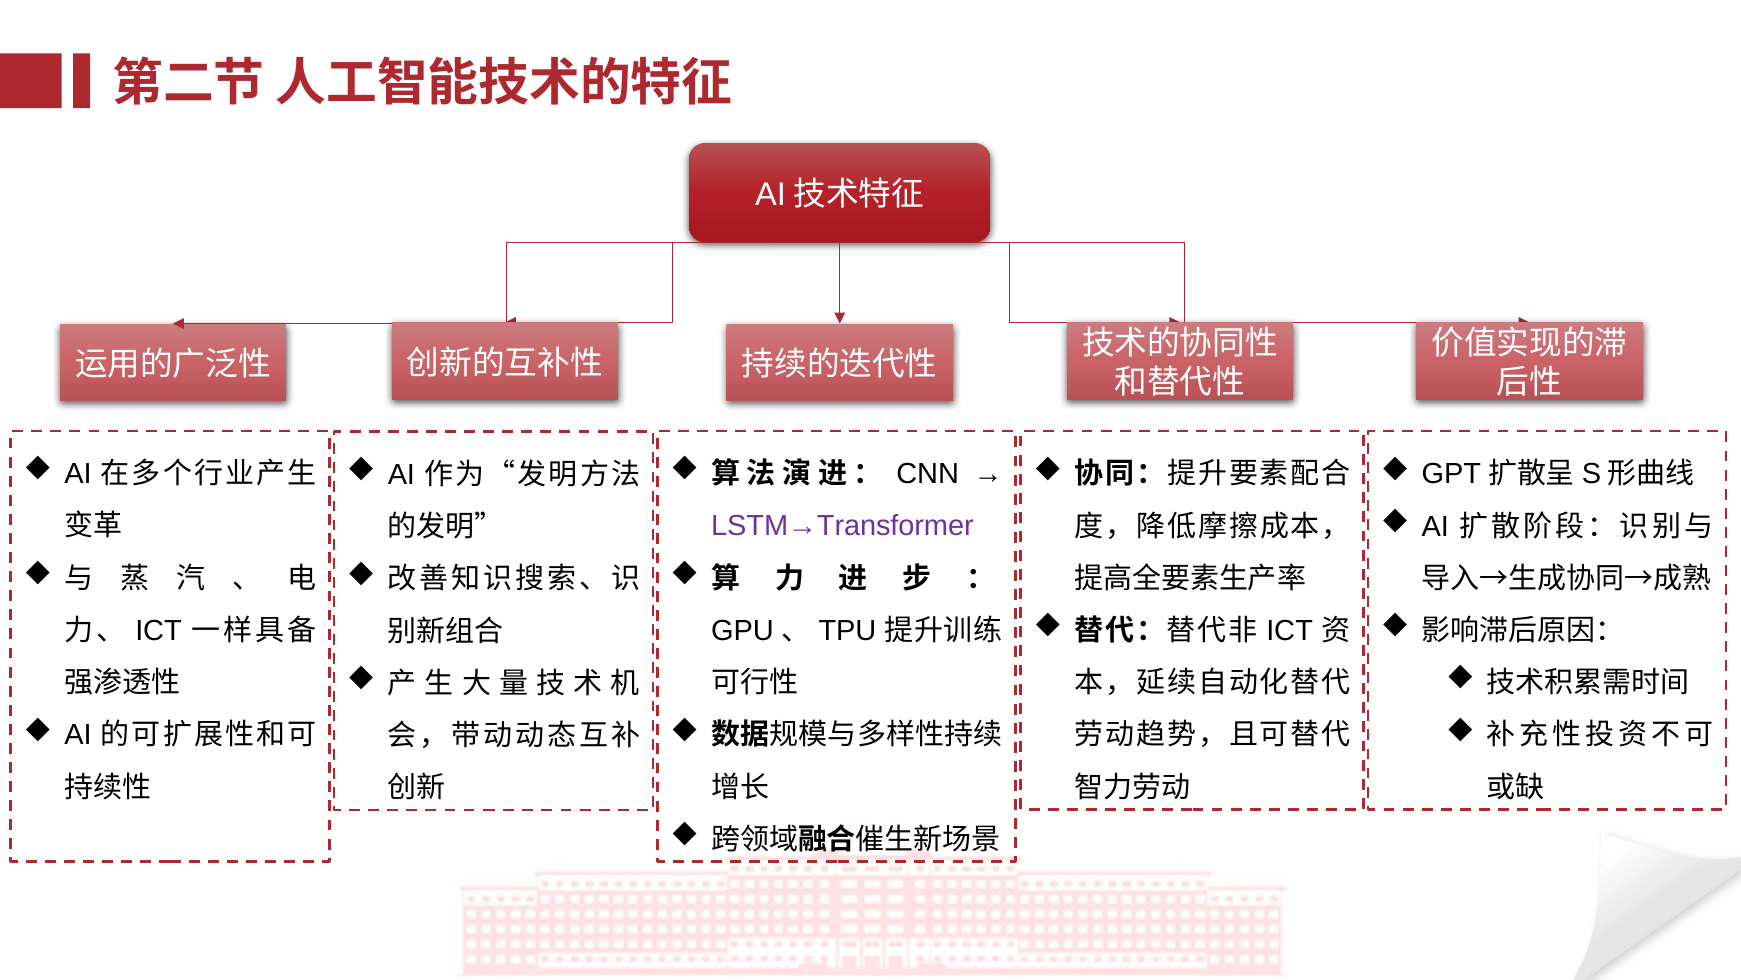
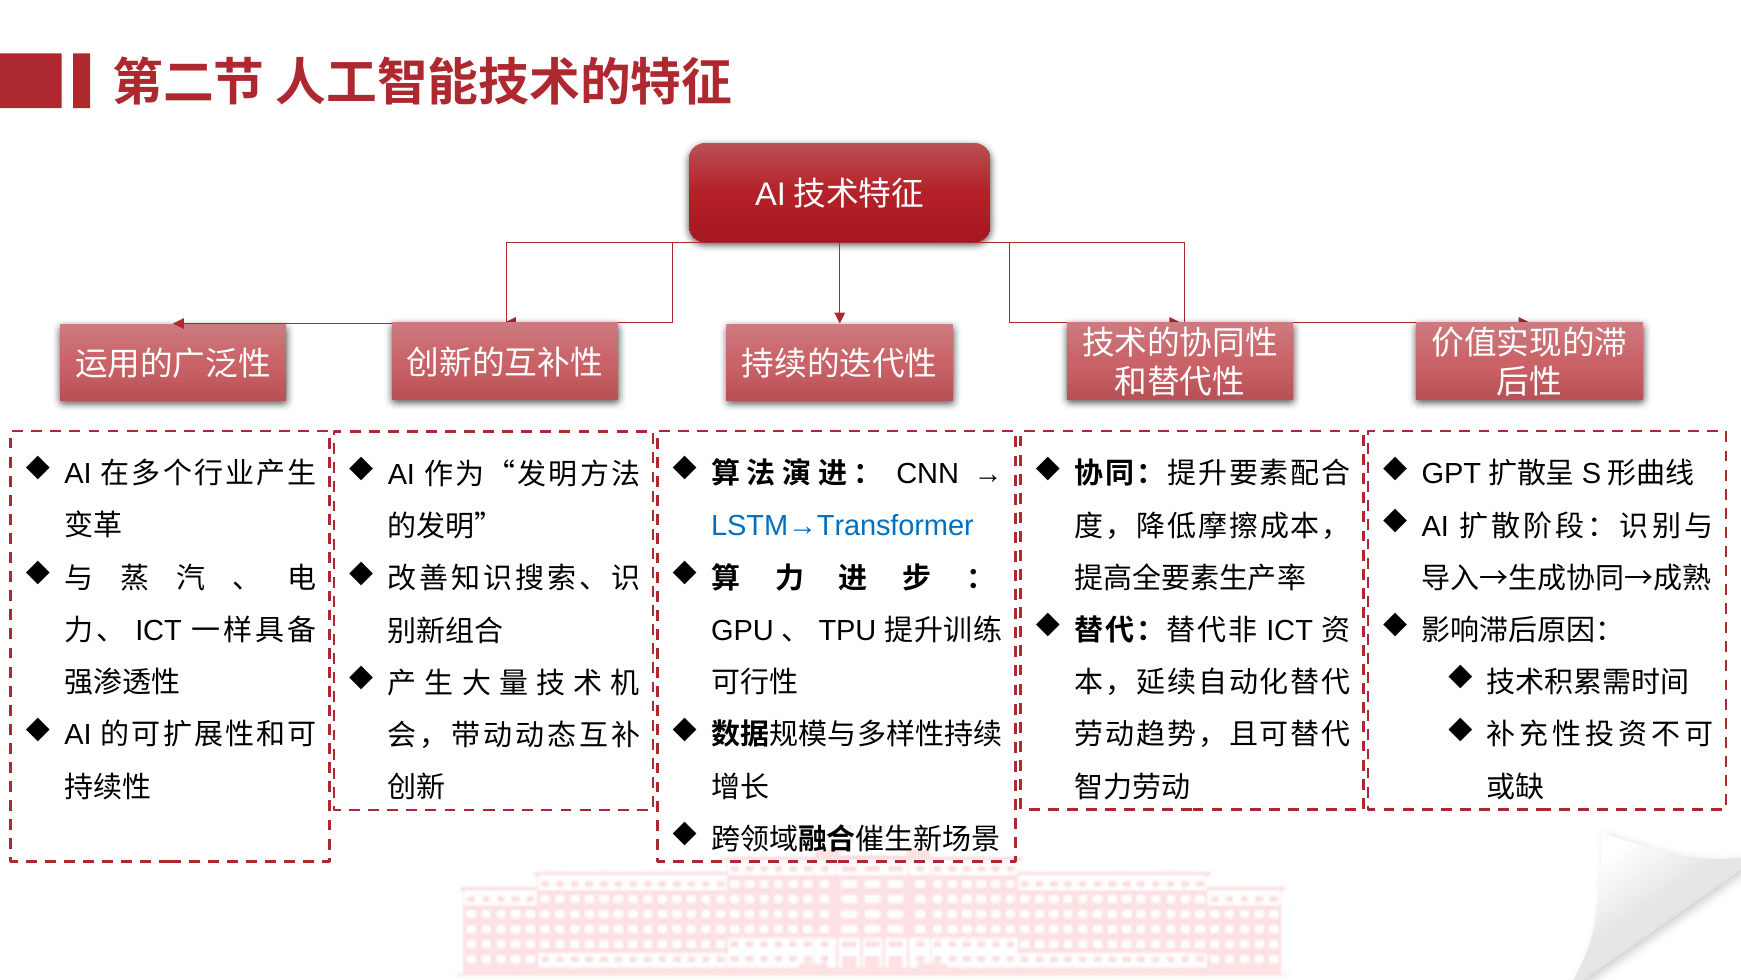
LSTM→Transformer colour: purple -> blue (842, 526)
